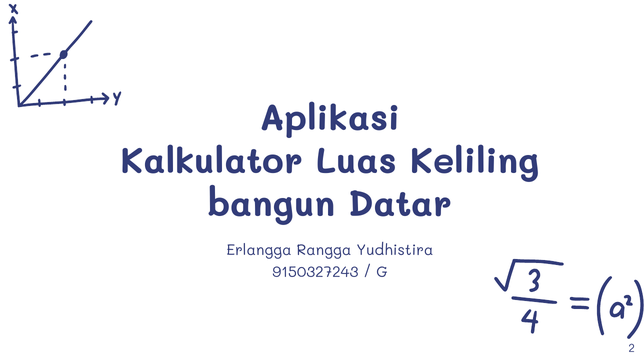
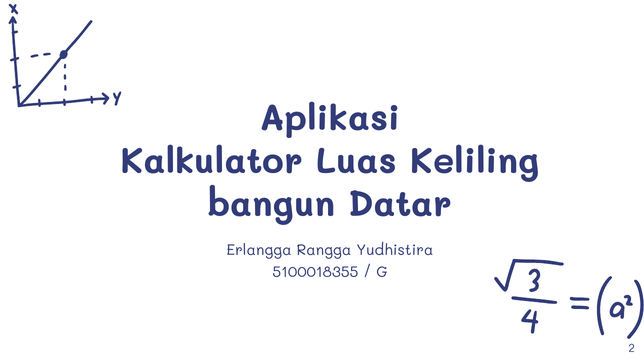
9150327243: 9150327243 -> 5100018355 (315, 272)
